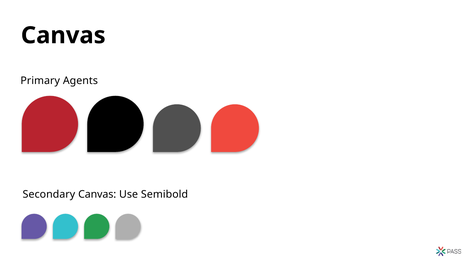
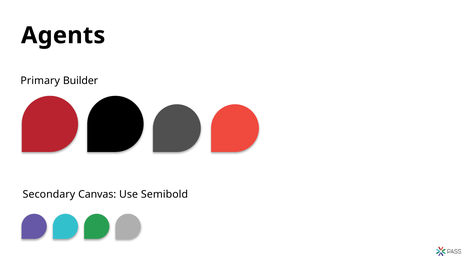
Canvas: Canvas -> Agents (63, 36)
Agents: Agents -> Builder (80, 81)
